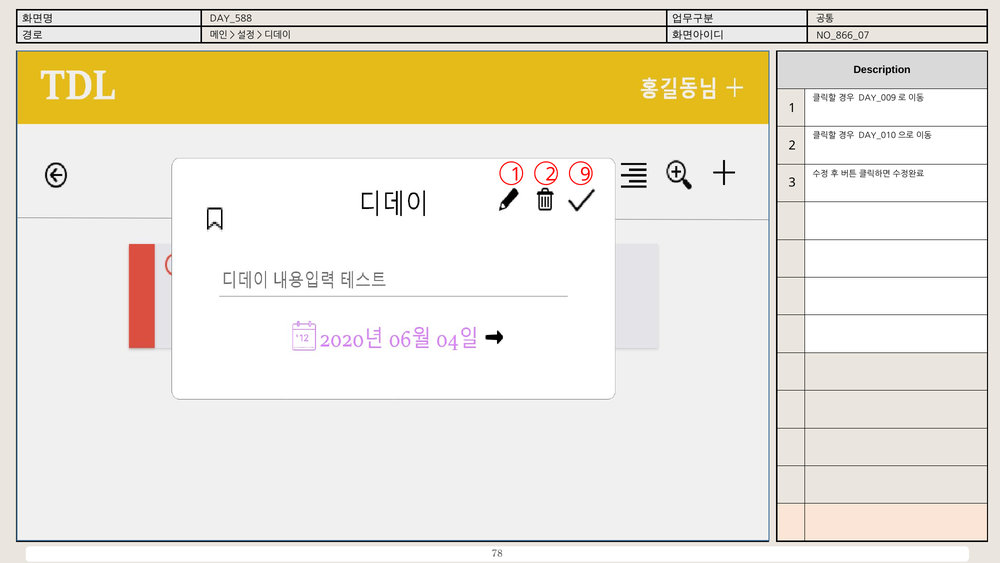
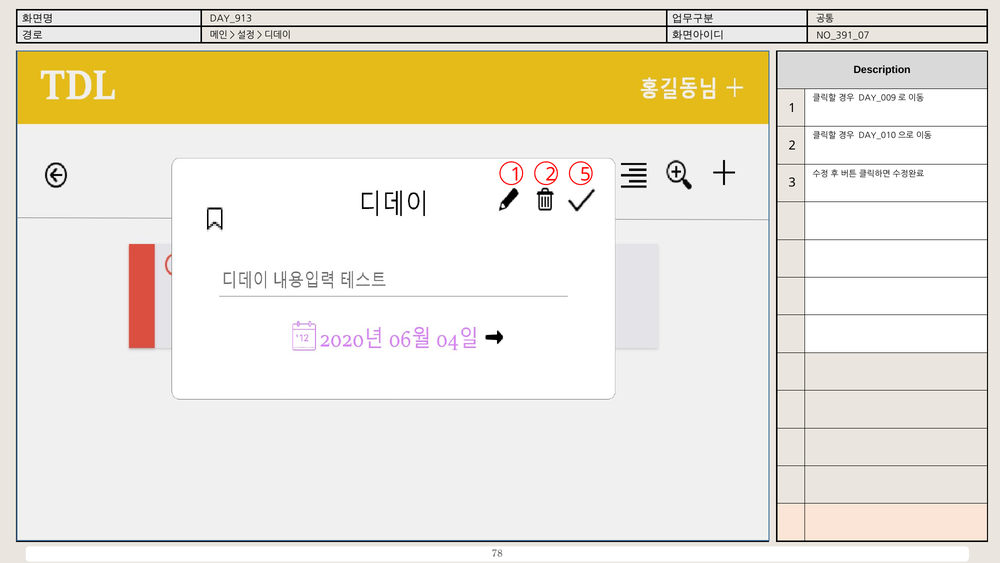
DAY_588: DAY_588 -> DAY_913 (231, 18)
NO_866_07: NO_866_07 -> NO_391_07 (843, 36)
9: 9 -> 5 (585, 174)
